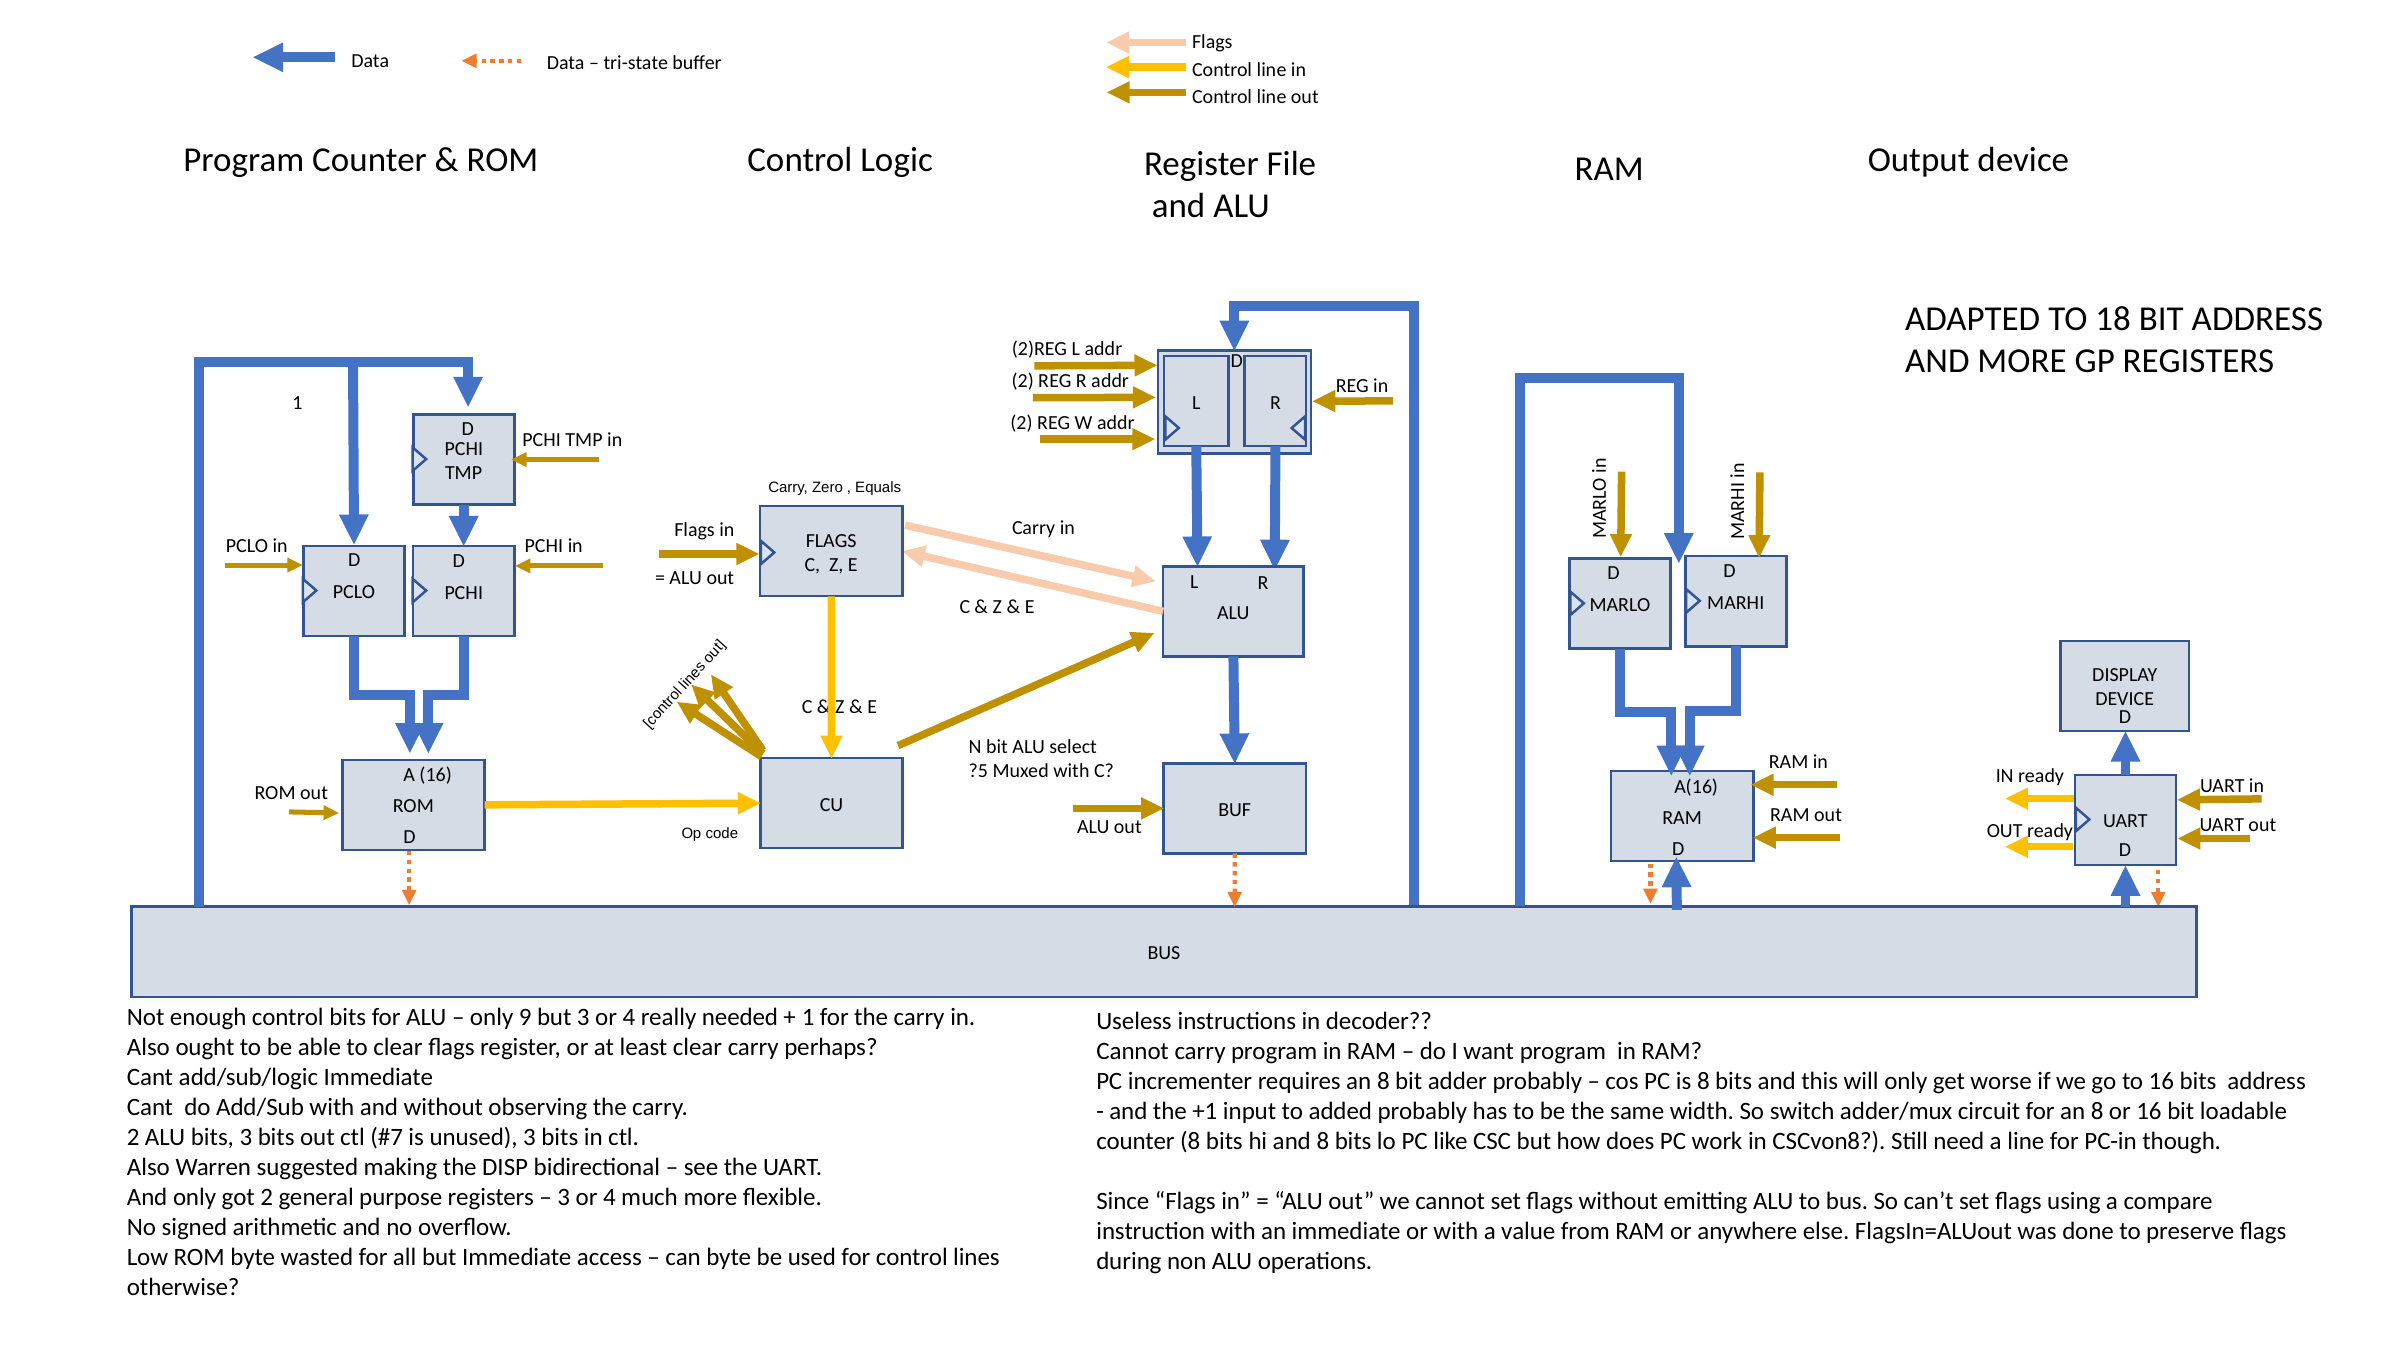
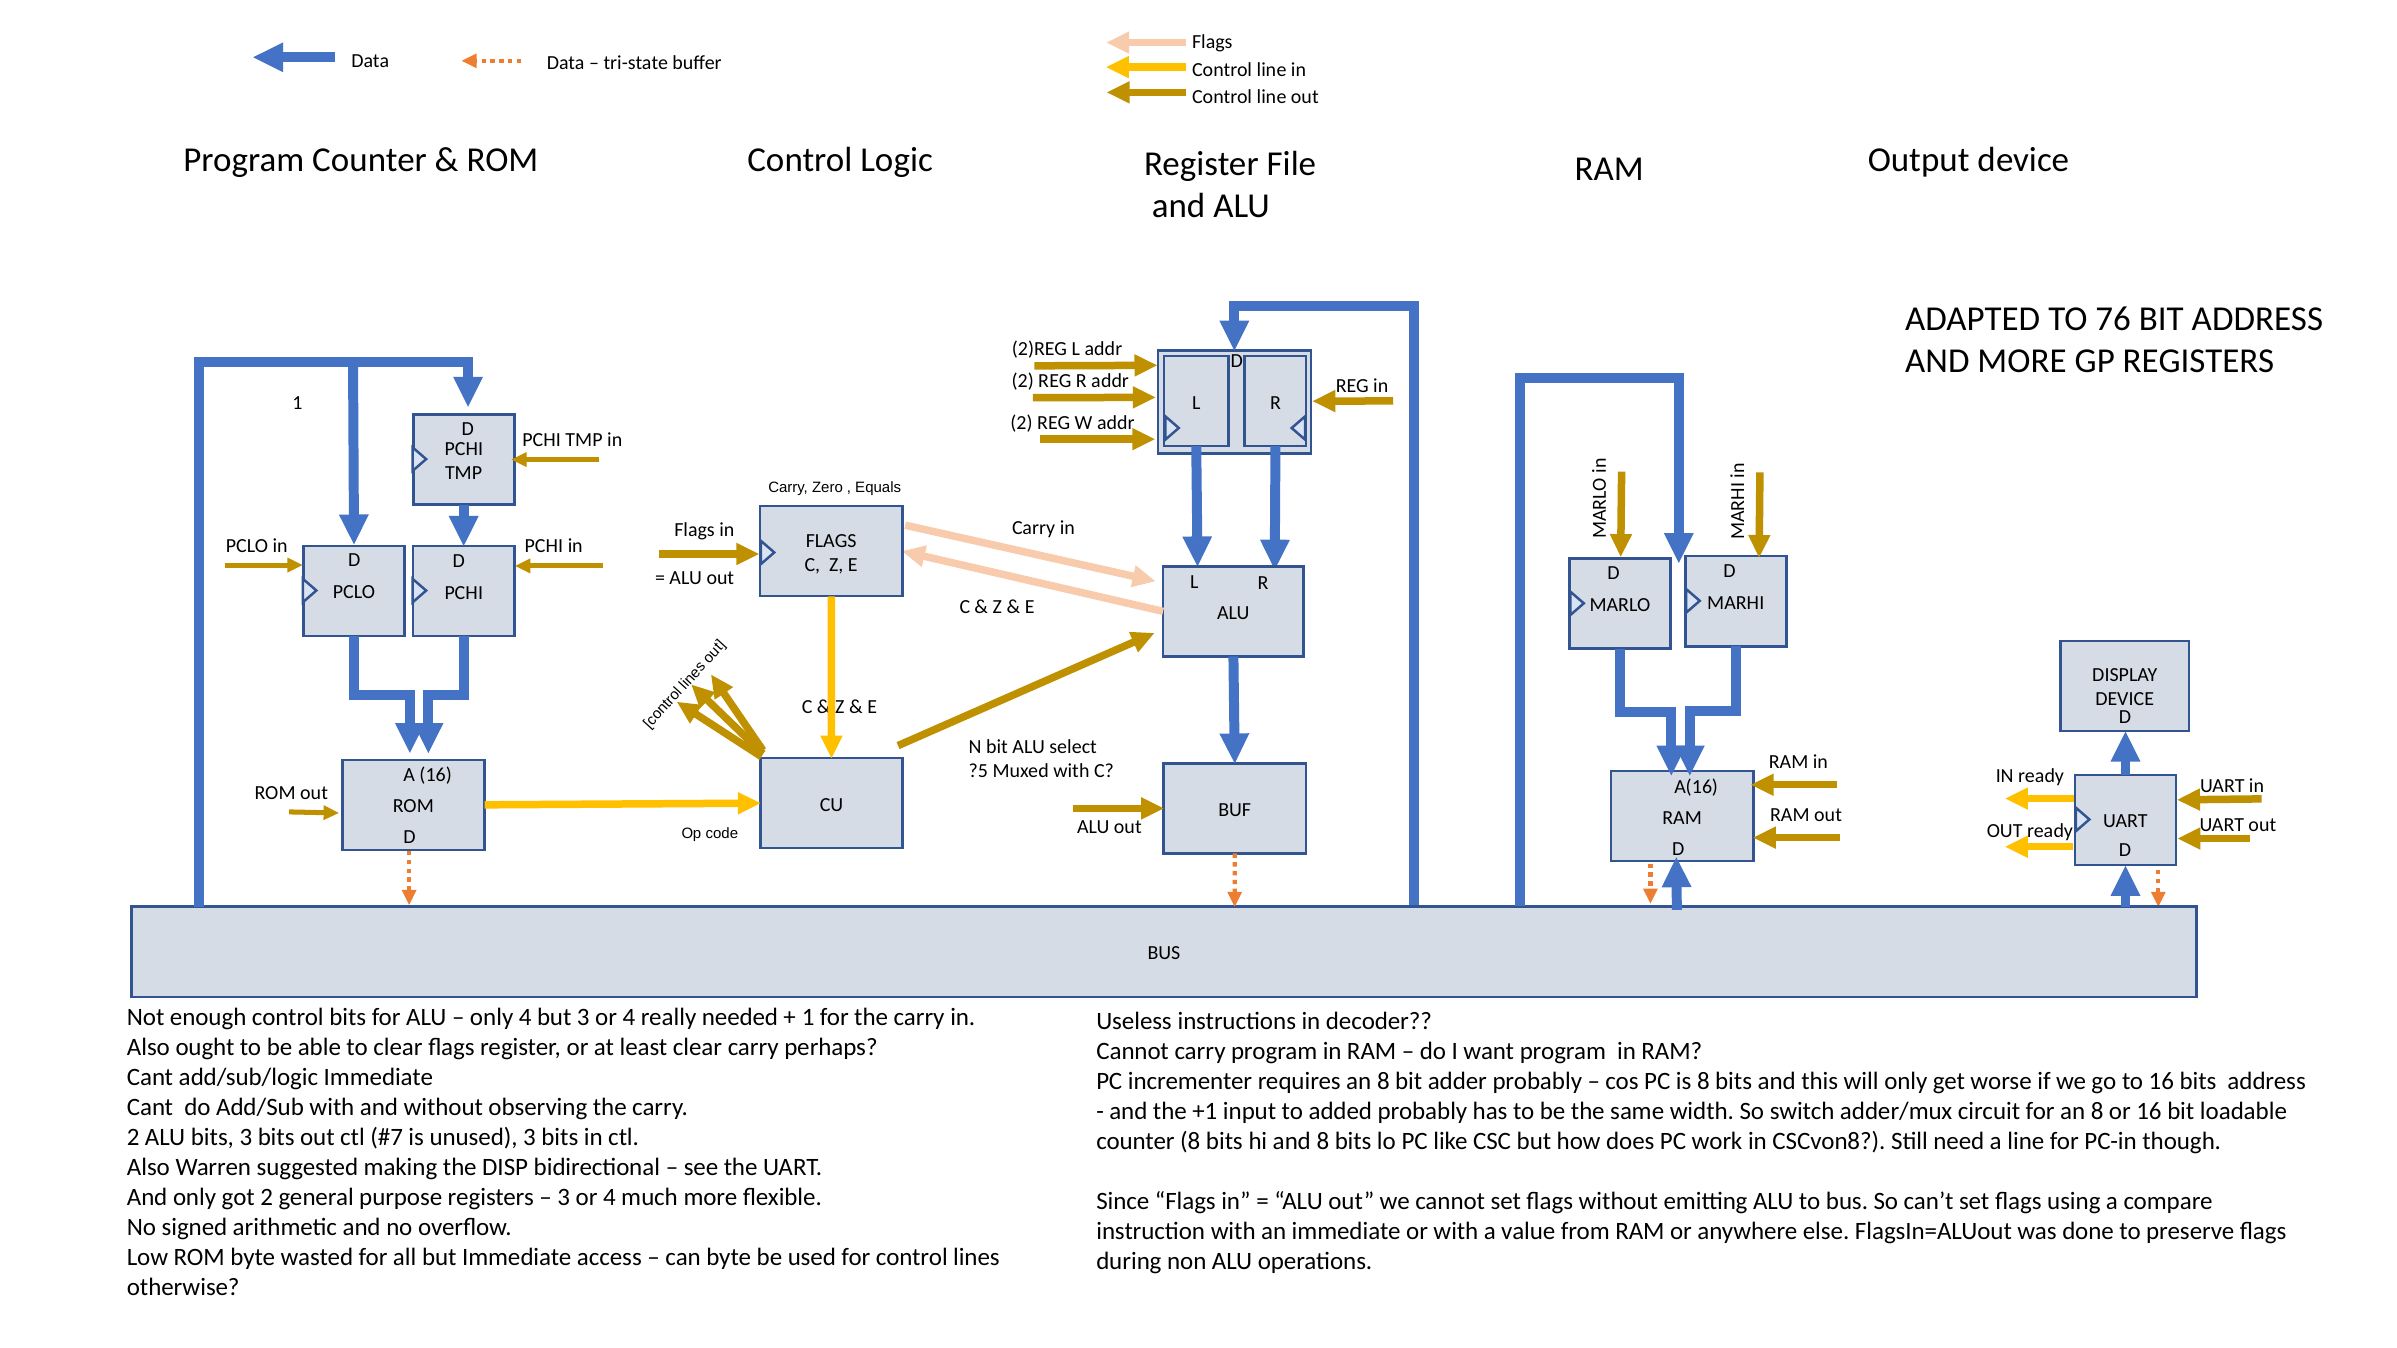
18: 18 -> 76 (2113, 319)
only 9: 9 -> 4 (525, 1017)
